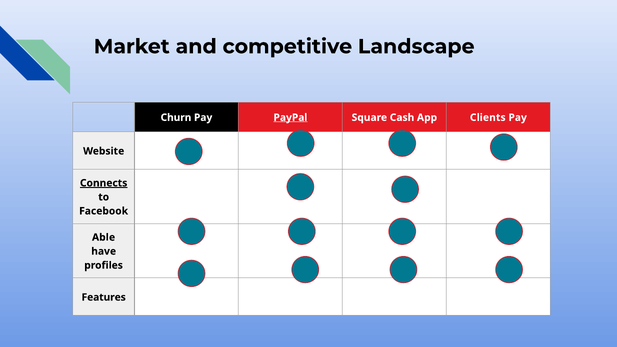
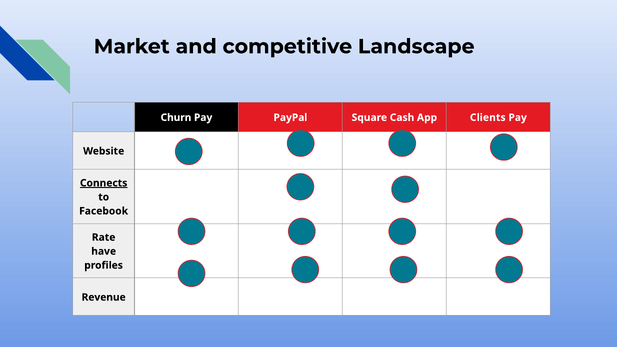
PayPal underline: present -> none (290, 118)
Able: Able -> Rate (104, 237)
Features: Features -> Revenue (104, 297)
